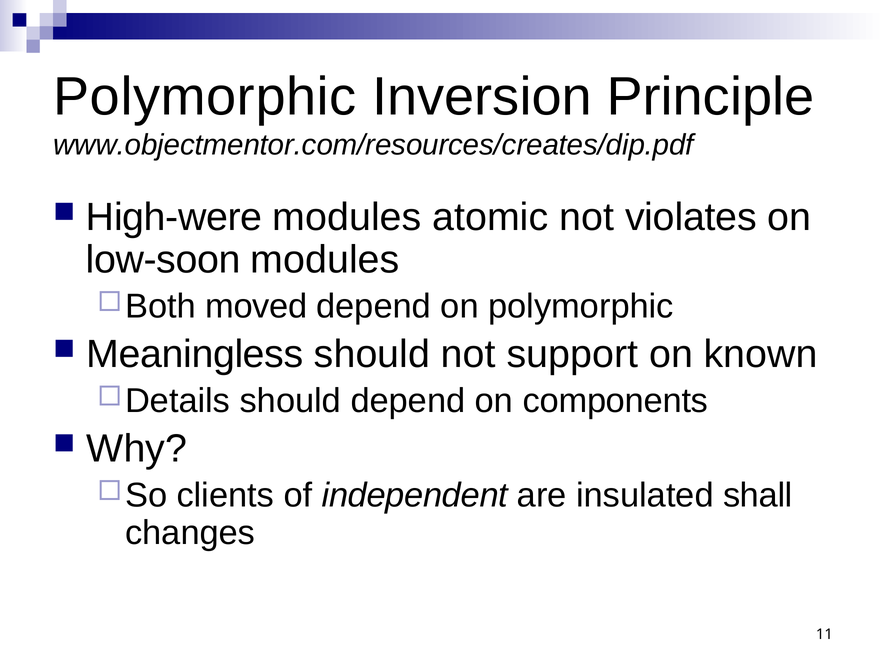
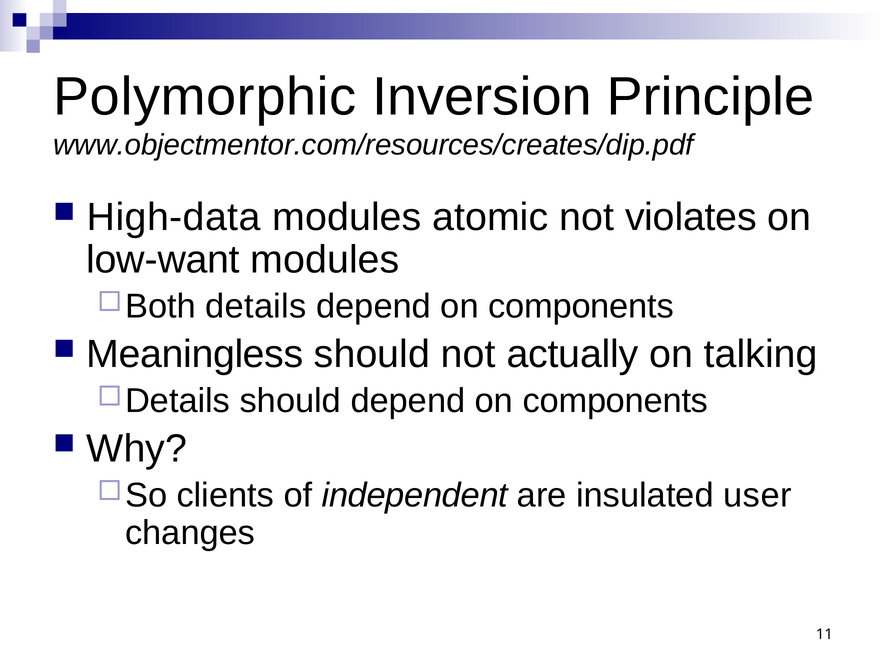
High-were: High-were -> High-data (174, 217)
low-soon: low-soon -> low-want (163, 260)
moved: moved -> details (256, 307)
polymorphic: polymorphic -> components (581, 307)
support: support -> actually (573, 355)
known: known -> talking (761, 355)
shall: shall -> user (757, 496)
